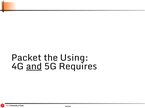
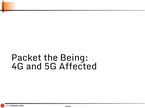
Using: Using -> Being (74, 58)
and underline: present -> none (34, 67)
Requires: Requires -> Affected (78, 67)
